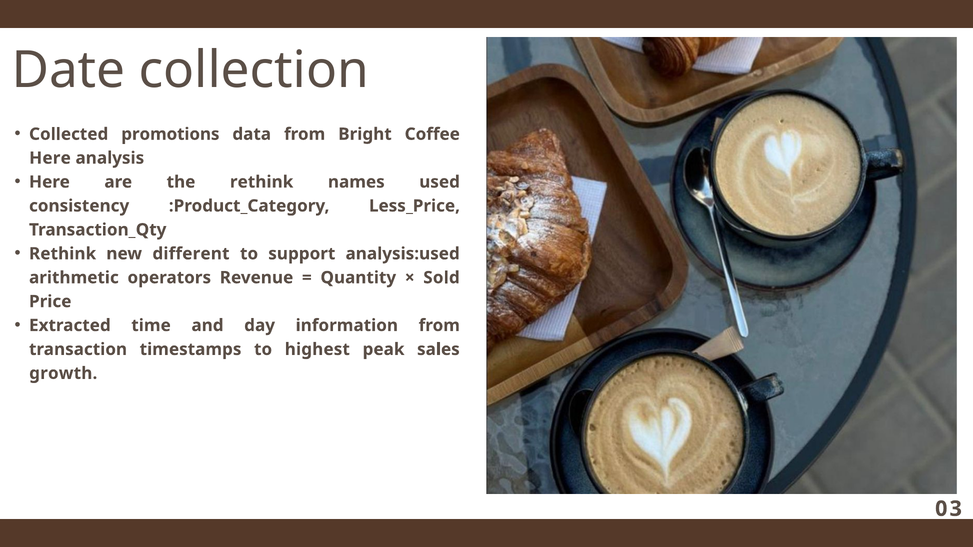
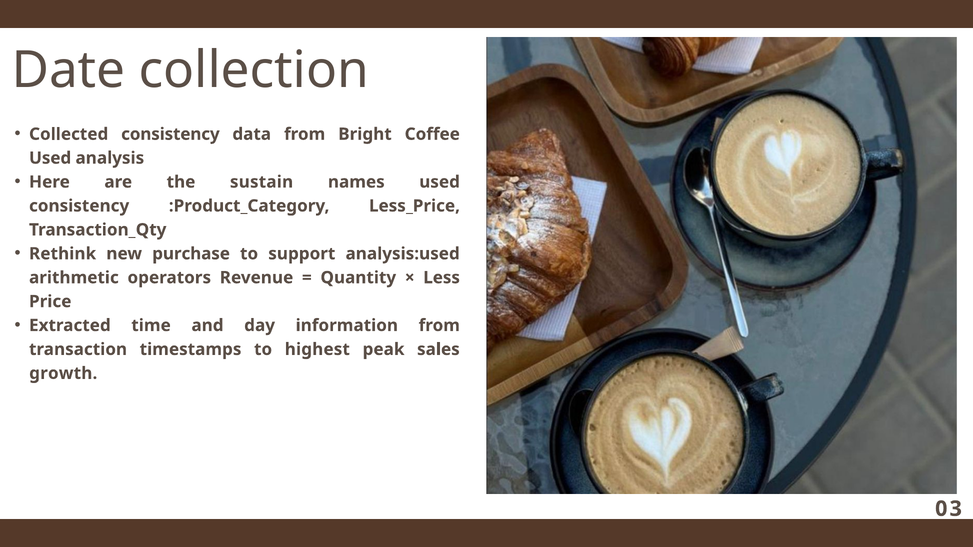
Collected promotions: promotions -> consistency (170, 134)
Here: Here -> Used (50, 158)
the rethink: rethink -> sustain (262, 182)
different: different -> purchase (191, 254)
Sold: Sold -> Less (442, 278)
